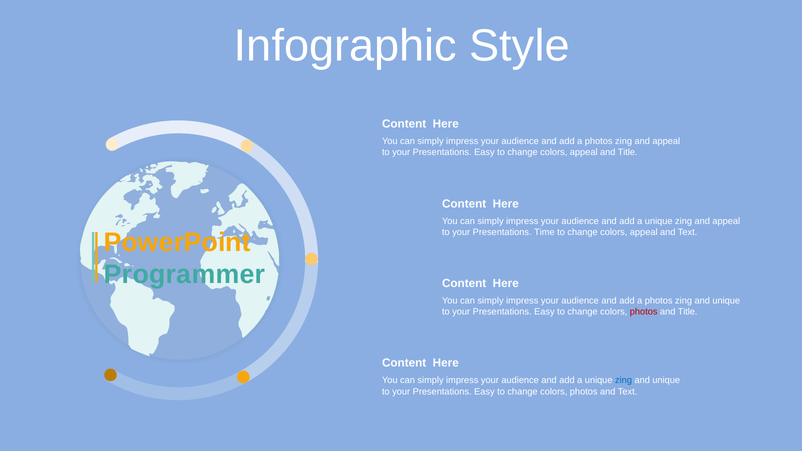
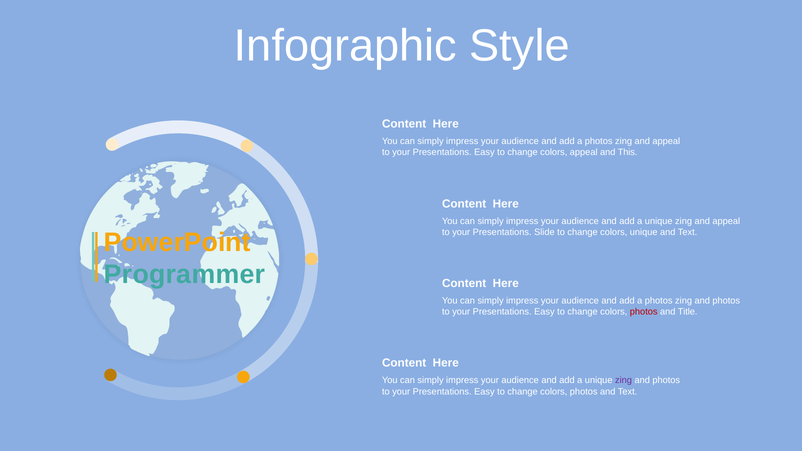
Title: Title -> This (628, 153)
Time: Time -> Slide (544, 232)
appeal: appeal -> unique (644, 232)
unique: unique -> photos (726, 301)
zing colour: blue -> purple (624, 381)
unique: unique -> photos (666, 381)
